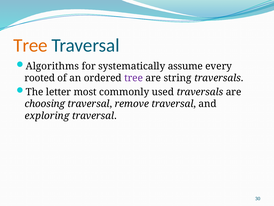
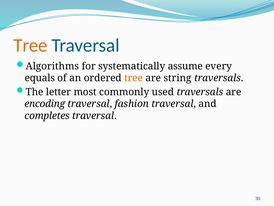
rooted: rooted -> equals (40, 78)
tree colour: purple -> orange (134, 78)
choosing: choosing -> encoding (45, 104)
remove: remove -> fashion (132, 104)
exploring: exploring -> completes (47, 116)
